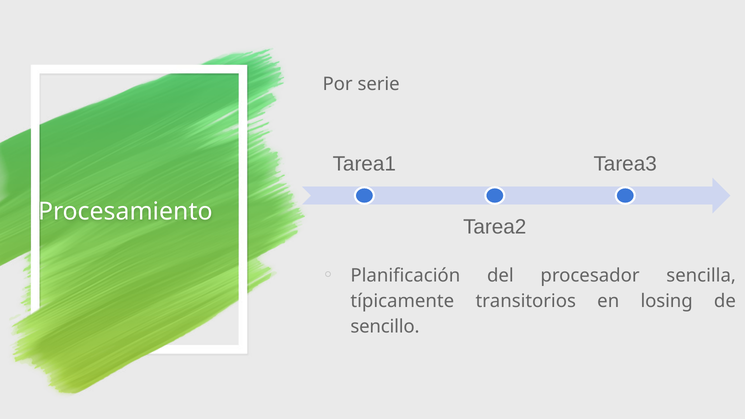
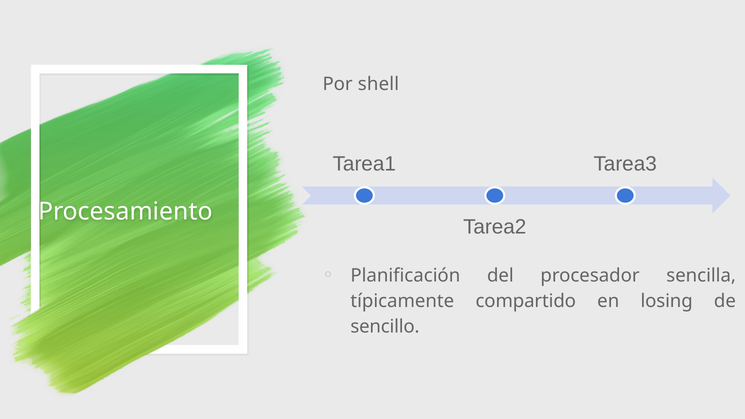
serie: serie -> shell (379, 84)
transitorios: transitorios -> compartido (526, 301)
